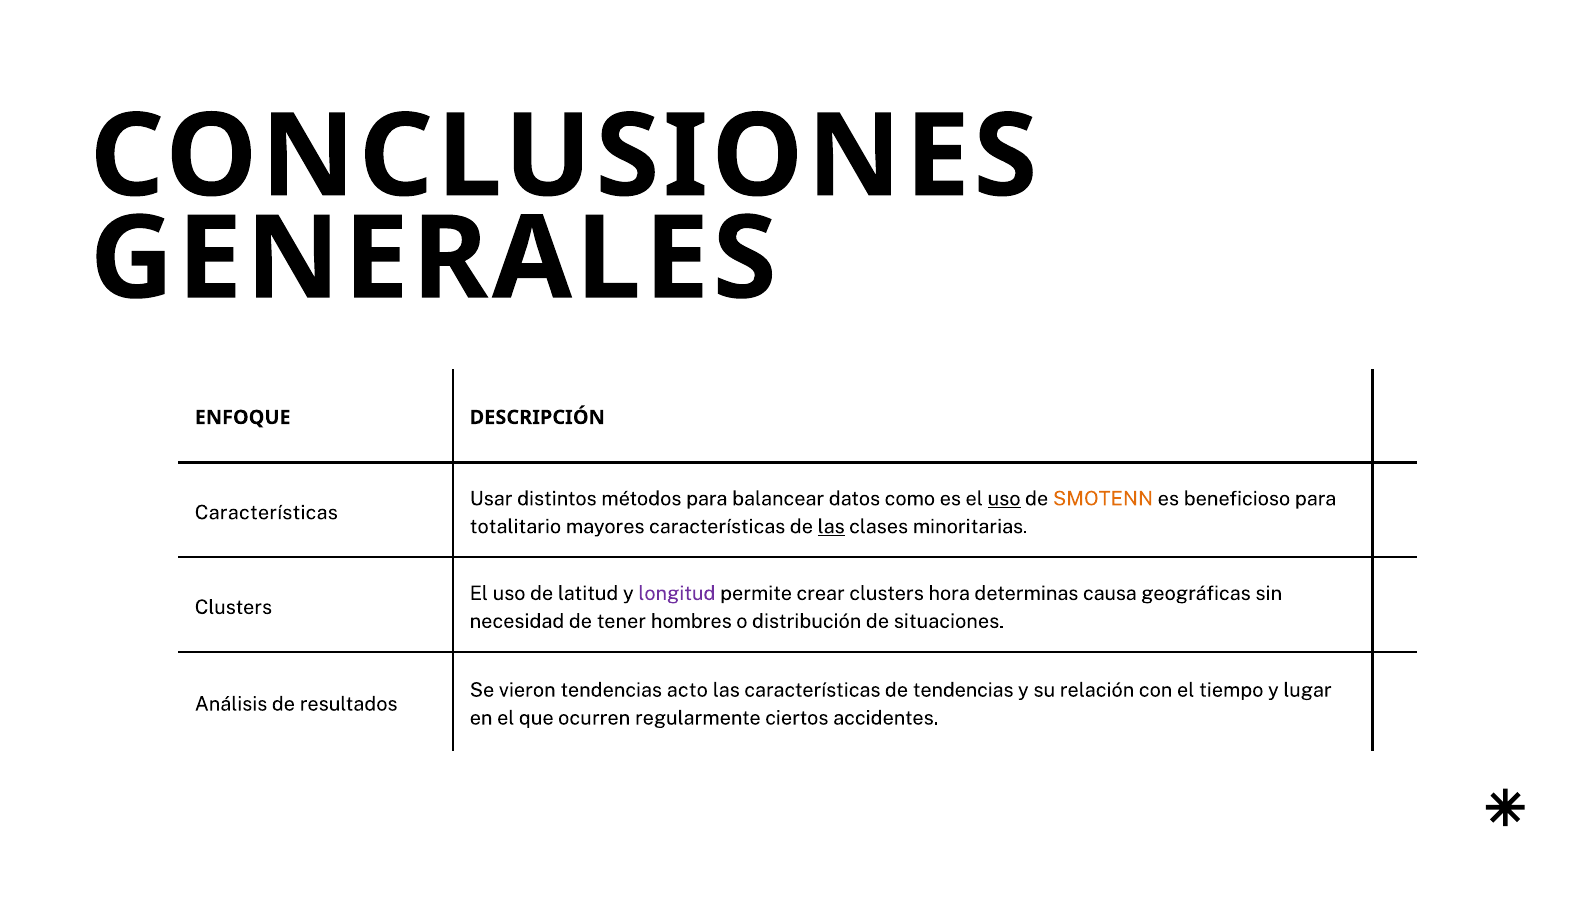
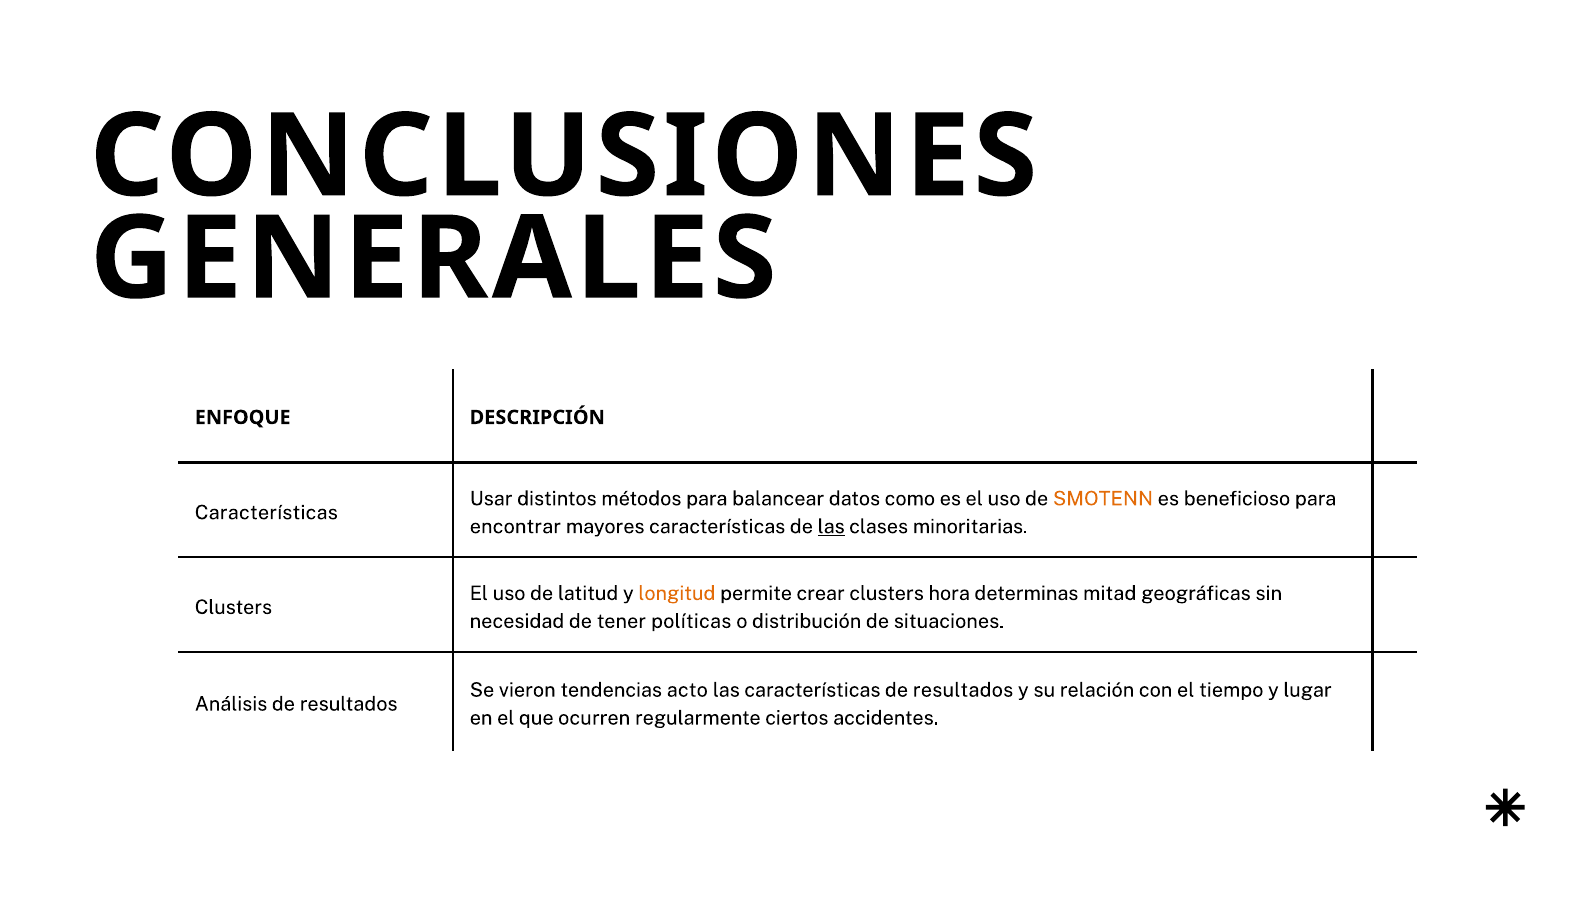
uso underline: present -> none (1004, 499)
totalitario: totalitario -> encontrar (515, 527)
longitud colour: purple -> orange (677, 594)
causa: causa -> mitad (1110, 594)
hombres: hombres -> políticas (691, 621)
características de tendencias: tendencias -> resultados (963, 690)
